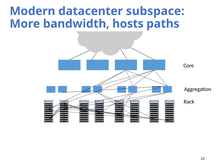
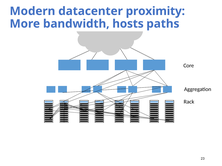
subspace: subspace -> proximity (155, 11)
